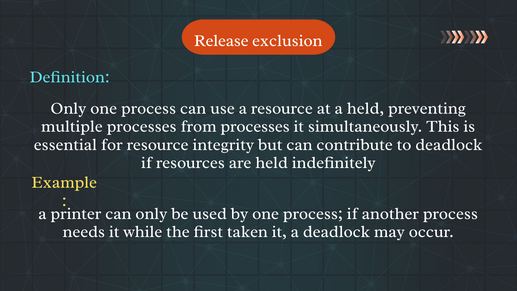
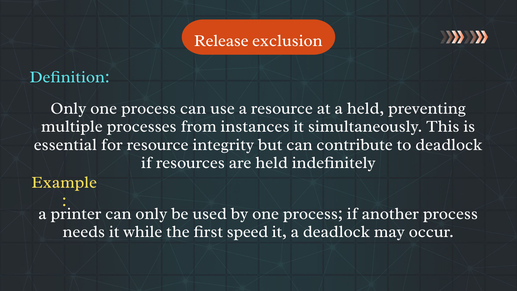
from processes: processes -> instances (255, 126)
taken: taken -> speed (247, 232)
